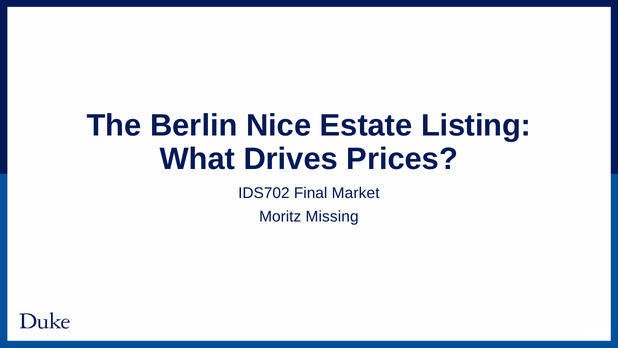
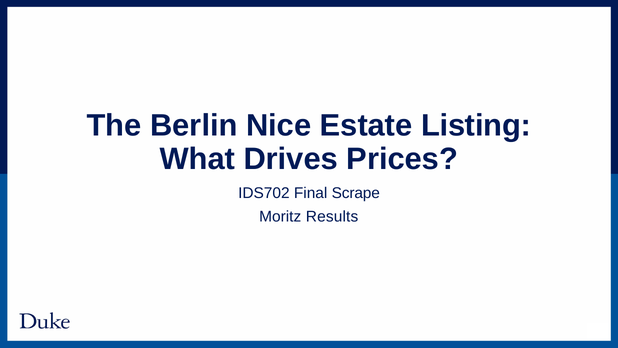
Market: Market -> Scrape (356, 193)
Missing: Missing -> Results (332, 216)
